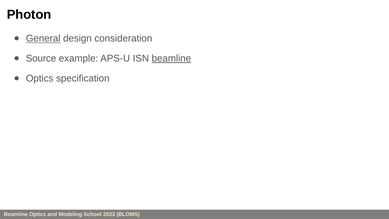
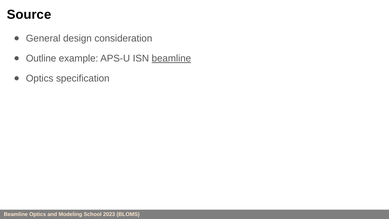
Photon: Photon -> Source (29, 15)
General underline: present -> none (43, 38)
Source: Source -> Outline (41, 58)
